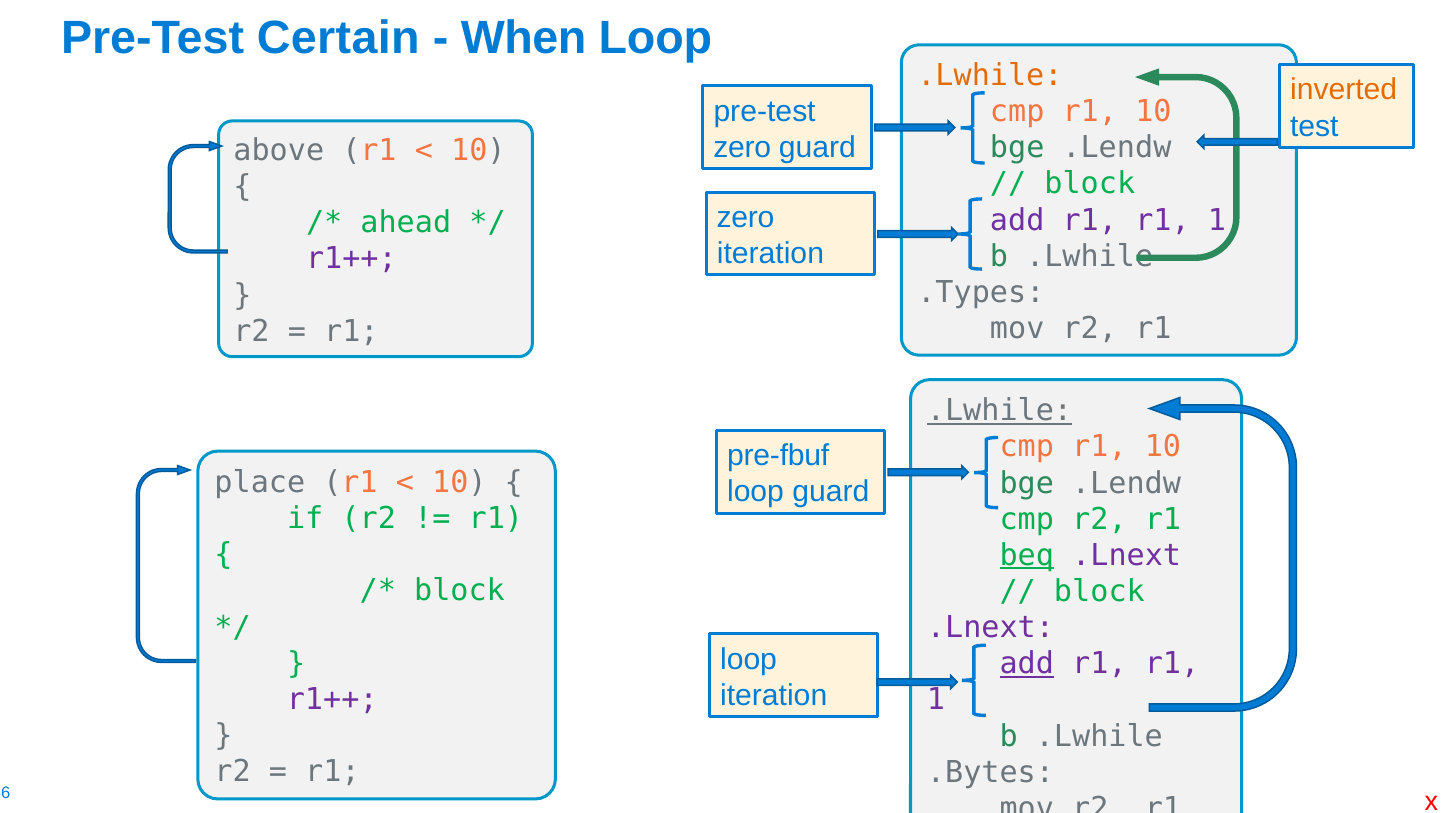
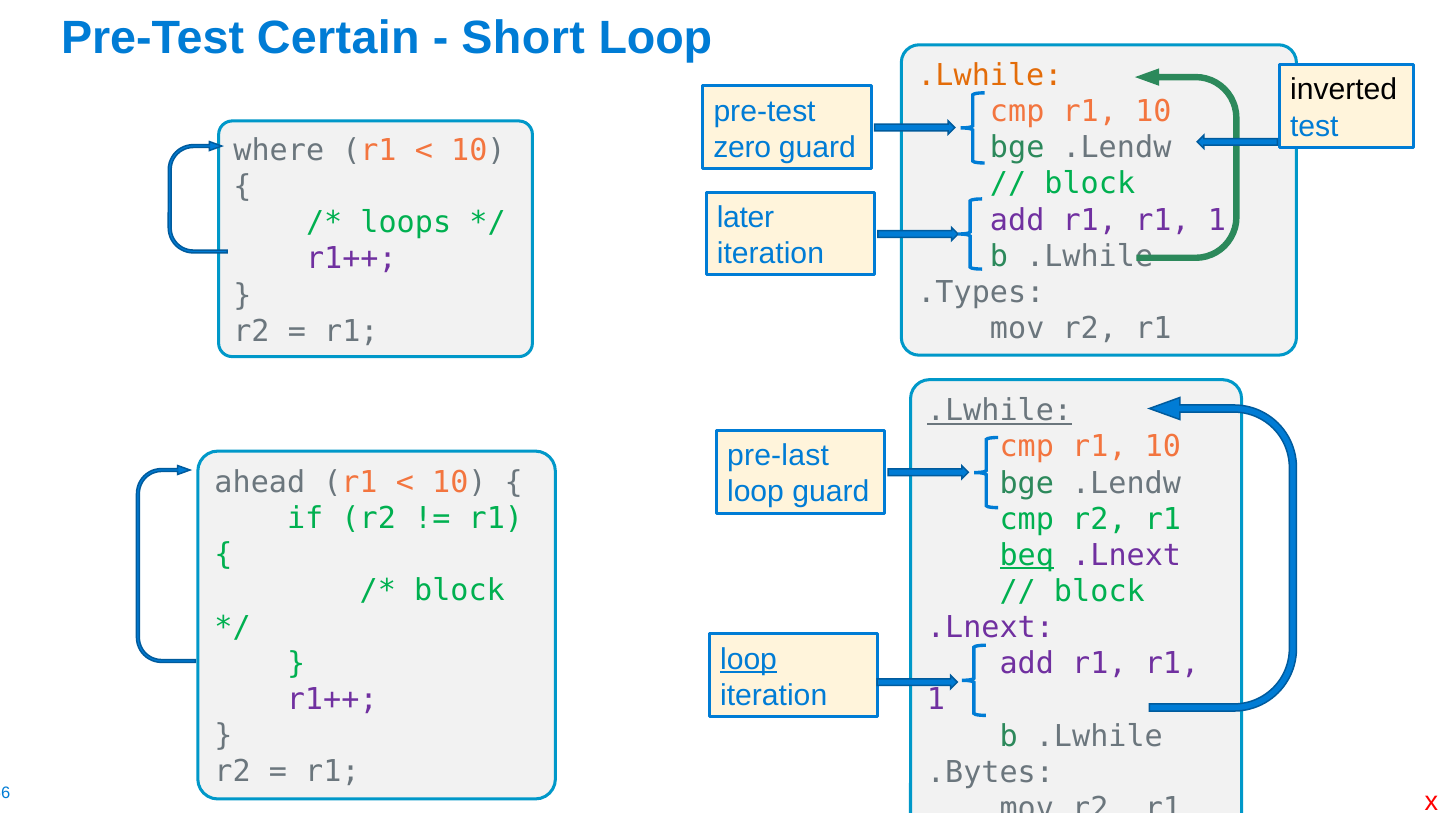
When: When -> Short (523, 38)
inverted colour: orange -> black (1344, 90)
above: above -> where (279, 150)
zero: zero -> later (745, 218)
ahead: ahead -> loops (406, 223)
pre-fbuf: pre-fbuf -> pre-last (778, 456)
place: place -> ahead (260, 482)
loop underline: none -> present (749, 659)
add underline: present -> none (1027, 664)
